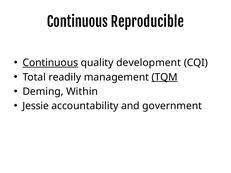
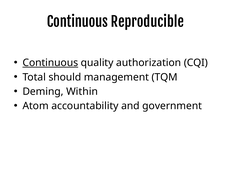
development: development -> authorization (149, 63)
readily: readily -> should (65, 77)
TQM underline: present -> none (165, 77)
Jessie: Jessie -> Atom (36, 106)
